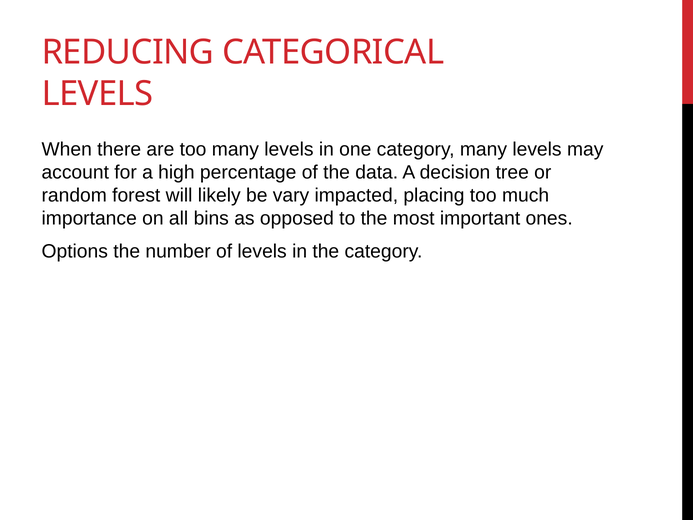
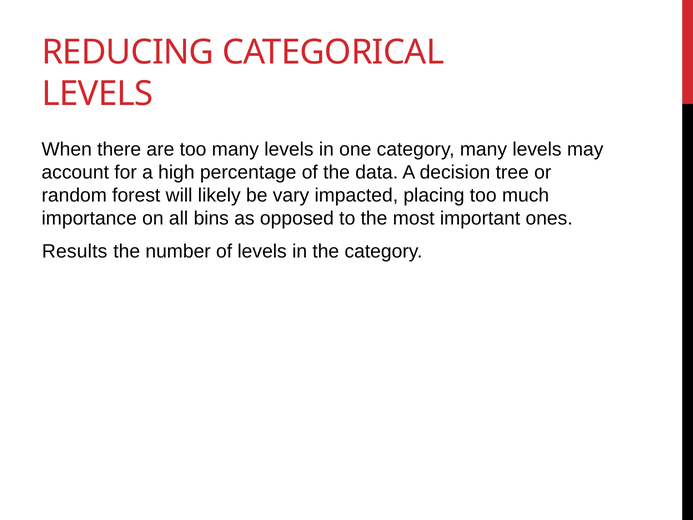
Options: Options -> Results (75, 251)
